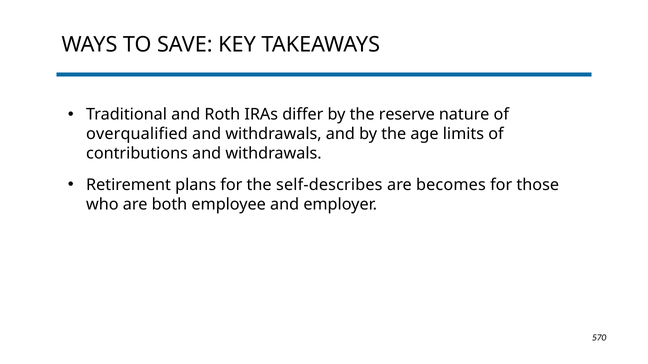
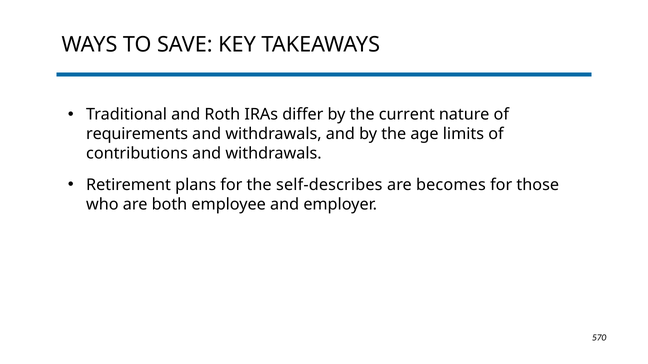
reserve: reserve -> current (407, 115)
overqualified: overqualified -> requirements (137, 134)
